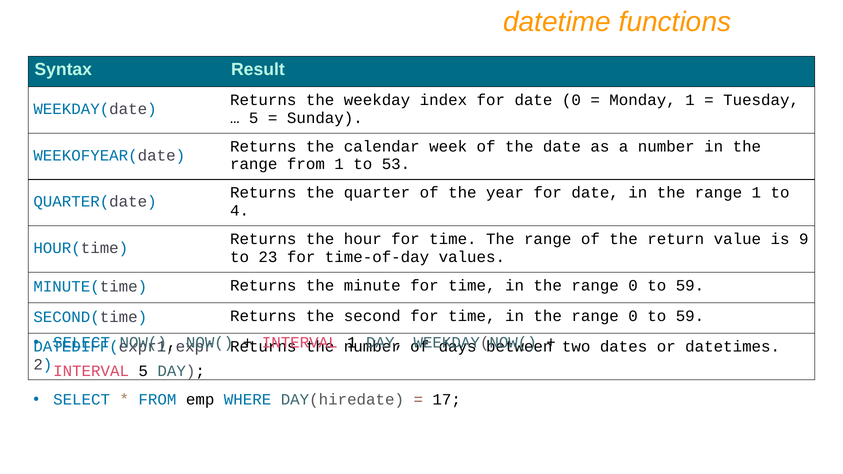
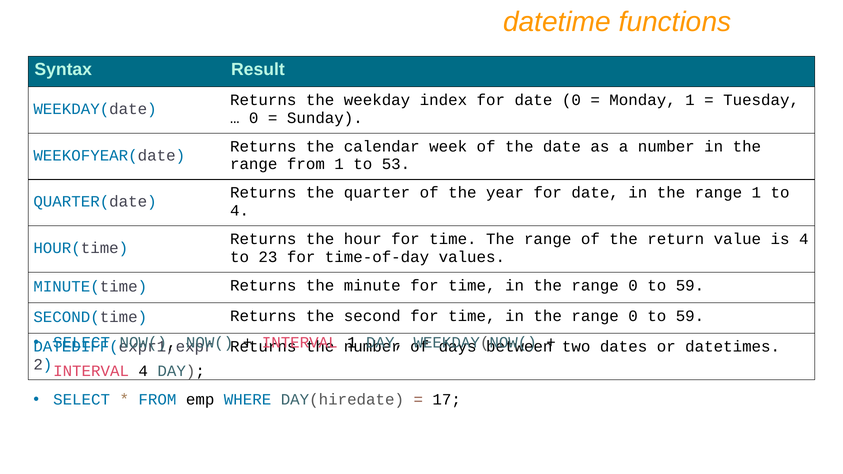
5: 5 -> 0 (254, 118)
is 9: 9 -> 4 (804, 239)
INTERVAL 5: 5 -> 4 (143, 371)
